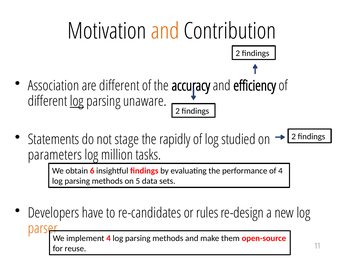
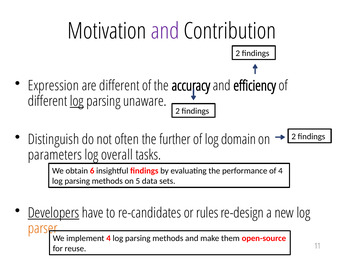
and colour: orange -> purple (165, 31)
Association: Association -> Expression (53, 86)
Statements: Statements -> Distinguish (53, 139)
stage: stage -> often (127, 139)
rapidly: rapidly -> further (175, 139)
studied: studied -> domain (238, 139)
million: million -> overall (117, 155)
Developers underline: none -> present (54, 213)
